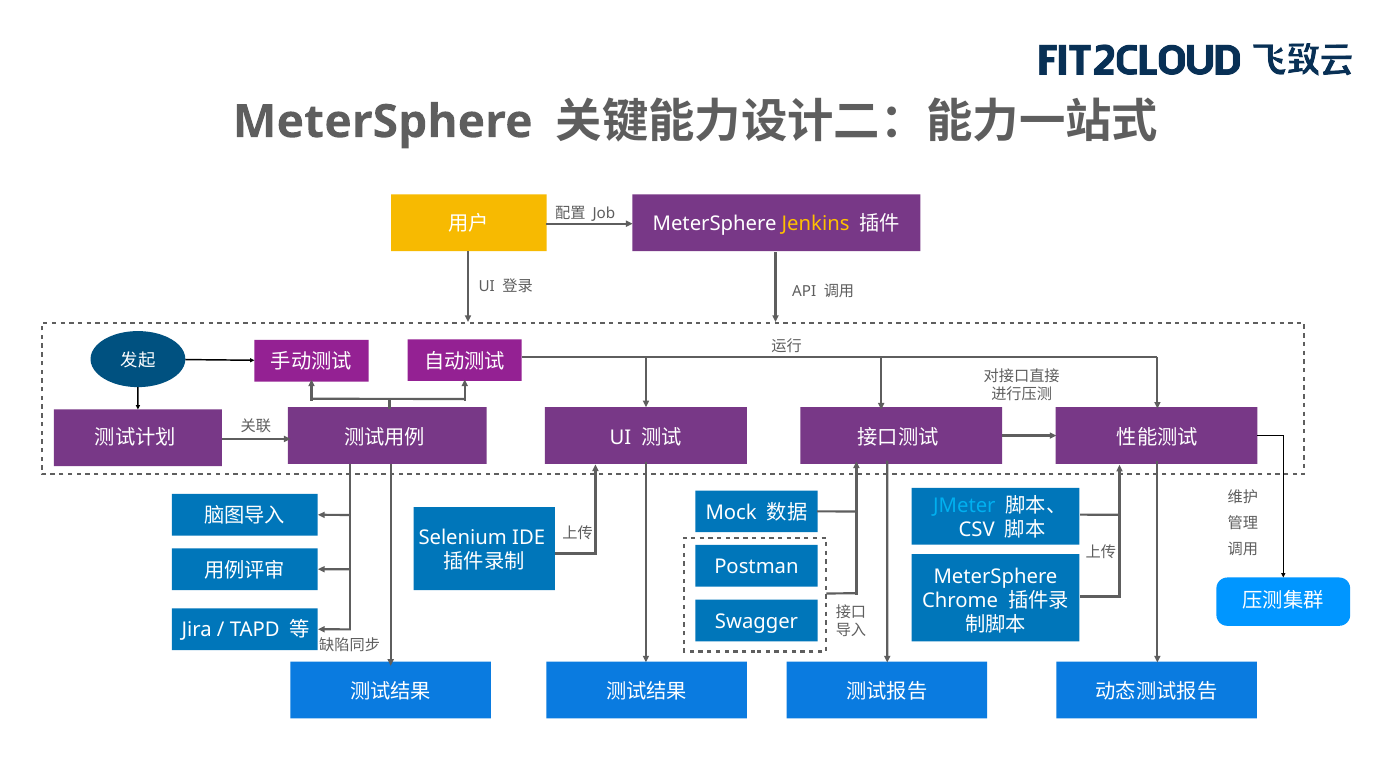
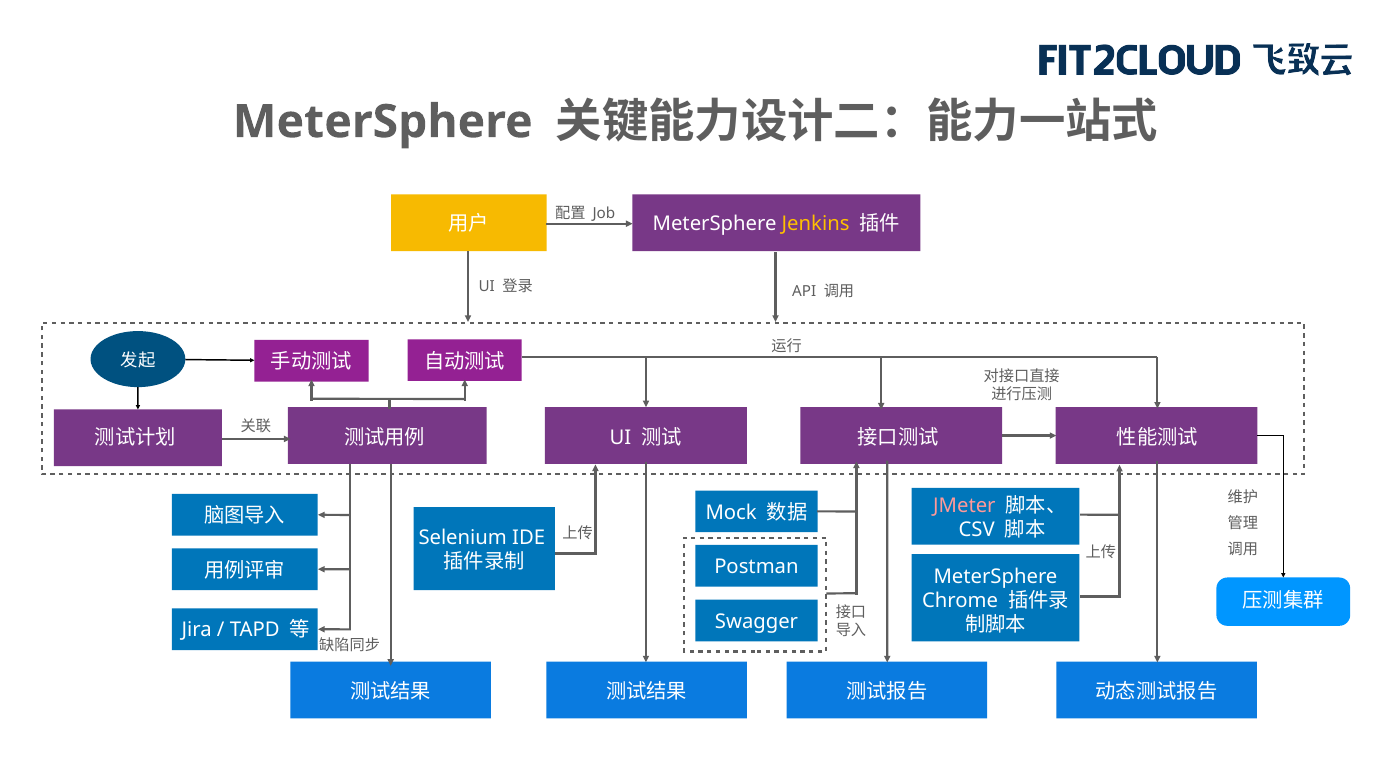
JMeter colour: light blue -> pink (964, 505)
